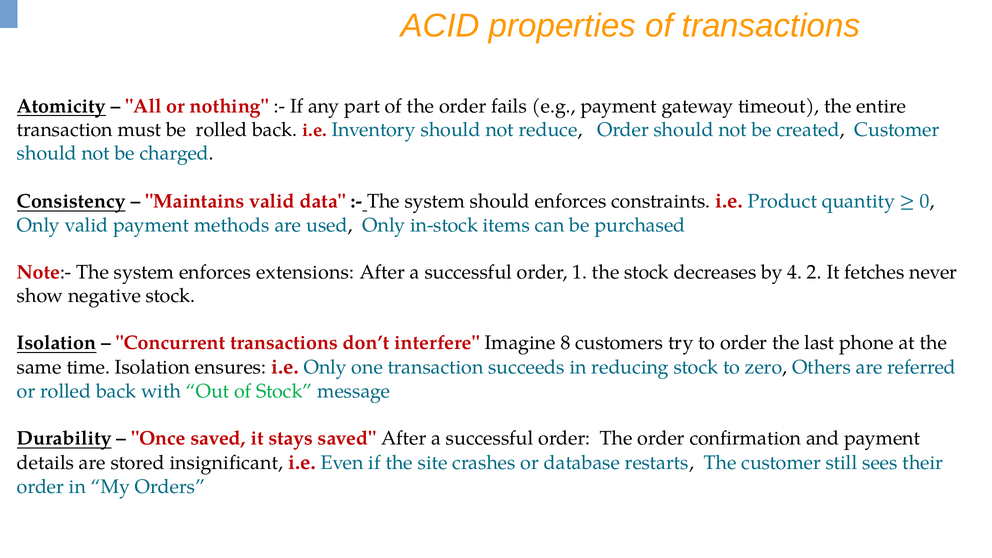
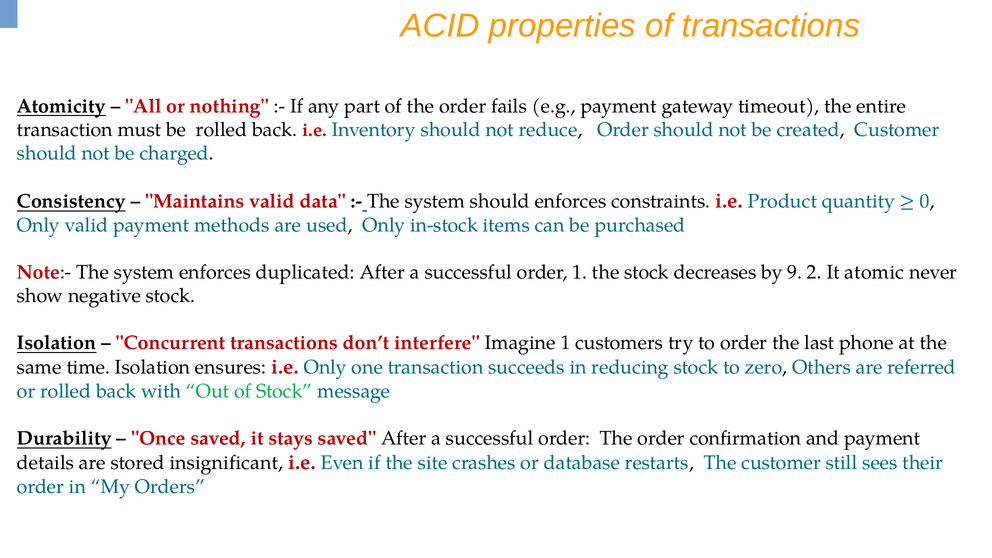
extensions: extensions -> duplicated (305, 272)
4: 4 -> 9 (795, 272)
fetches: fetches -> atomic (874, 272)
Imagine 8: 8 -> 1 (565, 343)
